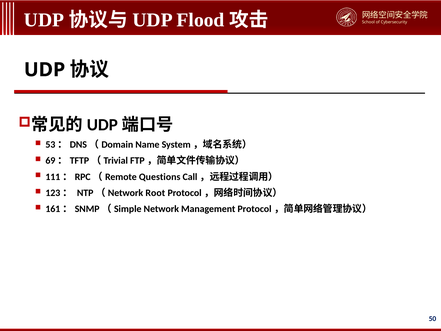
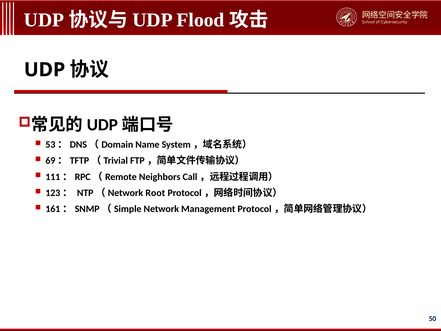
Questions: Questions -> Neighbors (160, 177)
